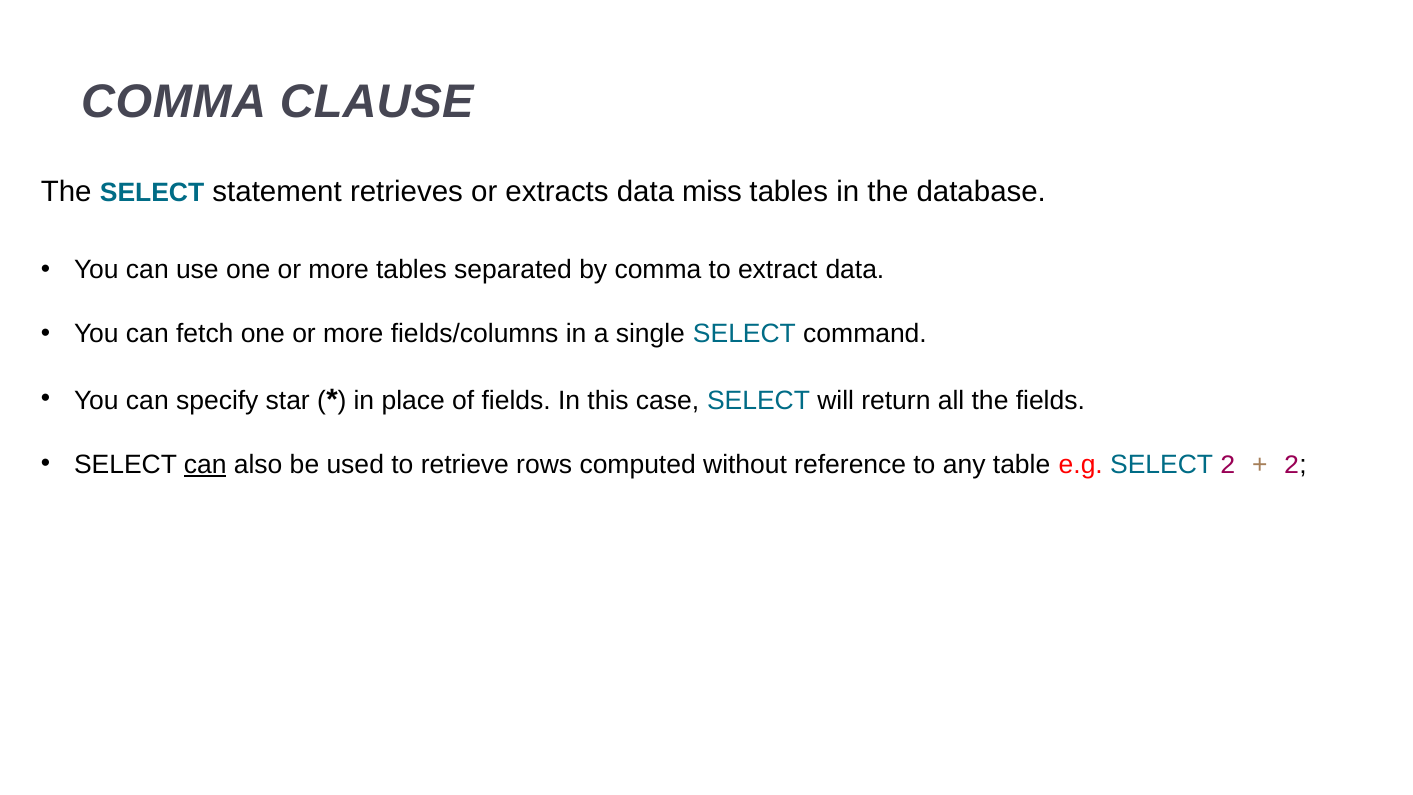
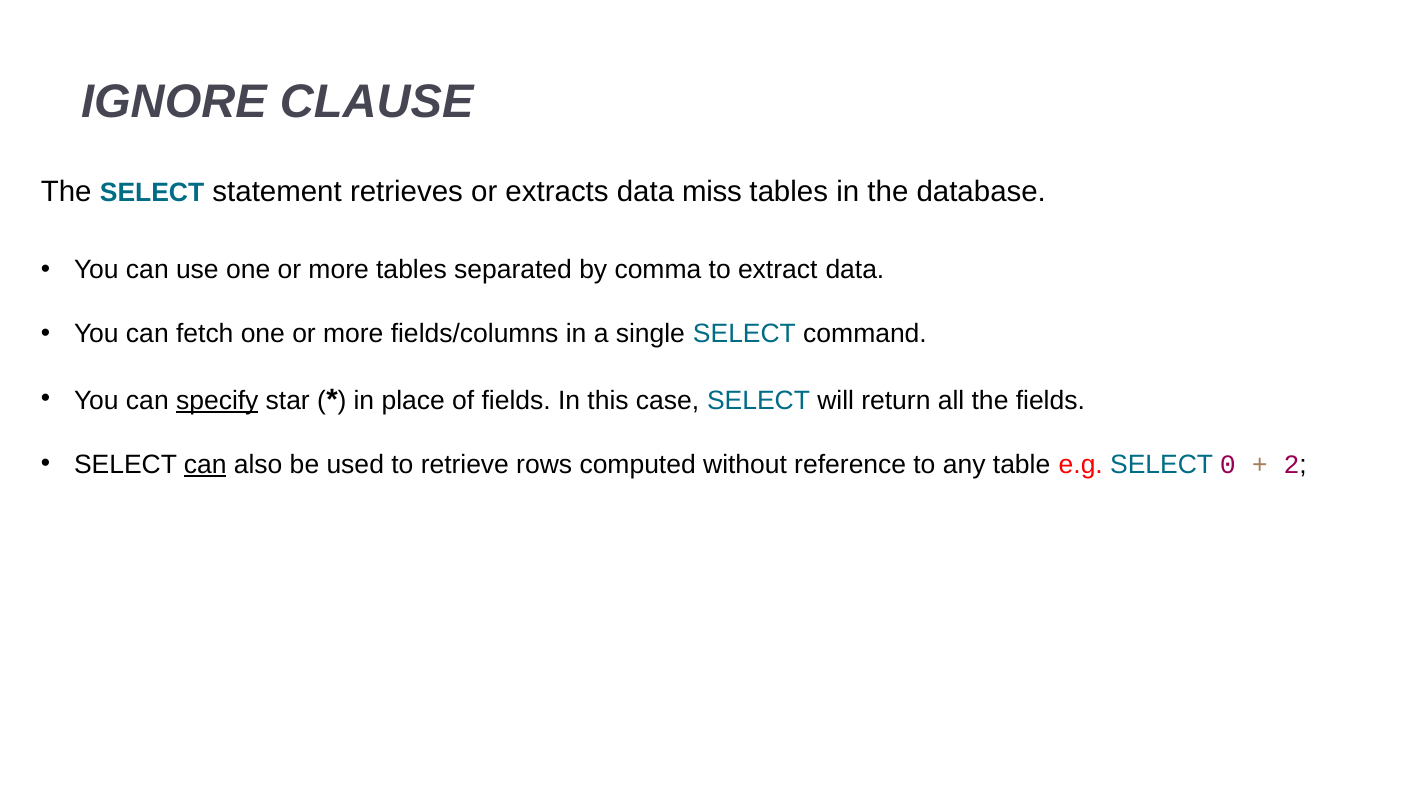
COMMA: COMMA -> IGNORE (174, 102)
specify underline: none -> present (217, 400)
SELECT 2: 2 -> 0 (1228, 464)
